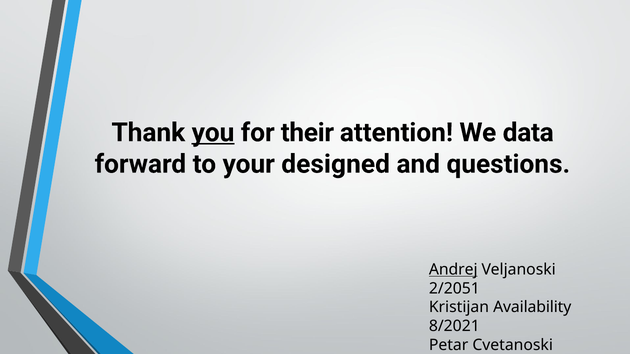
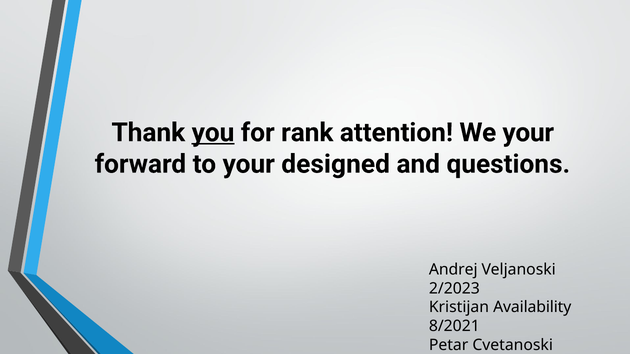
their: their -> rank (307, 133)
We data: data -> your (528, 133)
Andrej underline: present -> none (453, 270)
2/2051: 2/2051 -> 2/2023 (454, 289)
